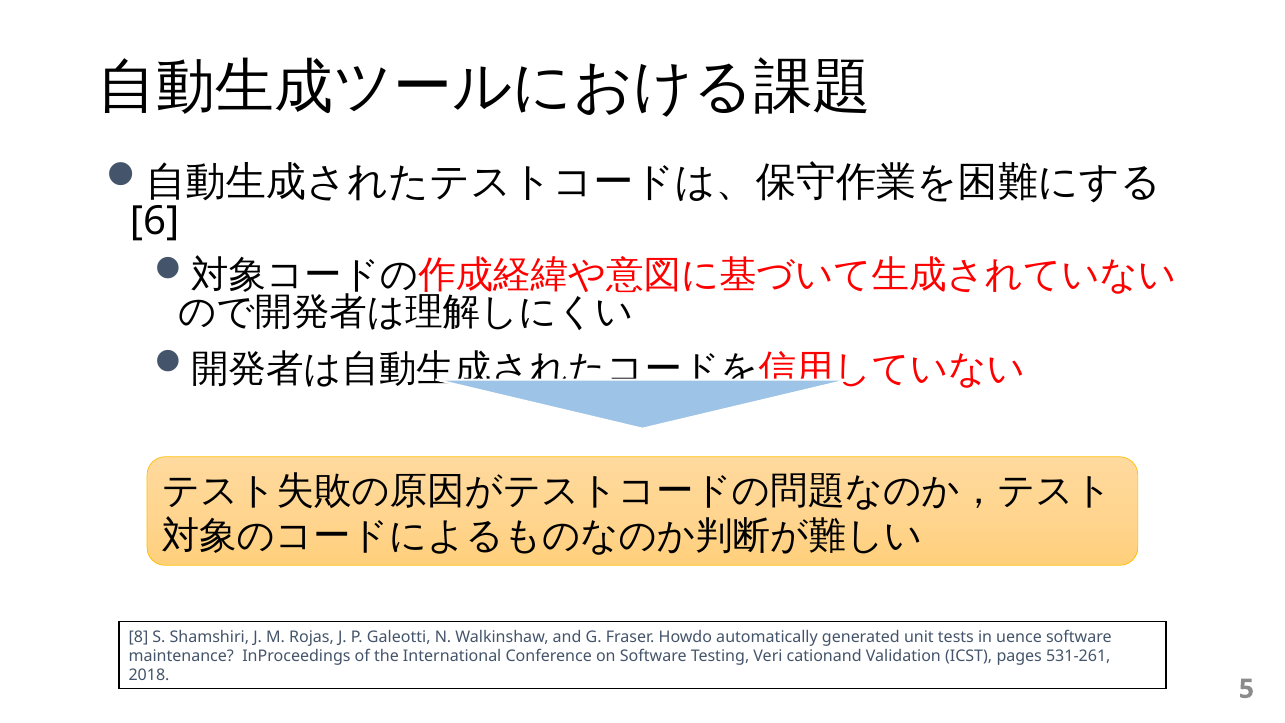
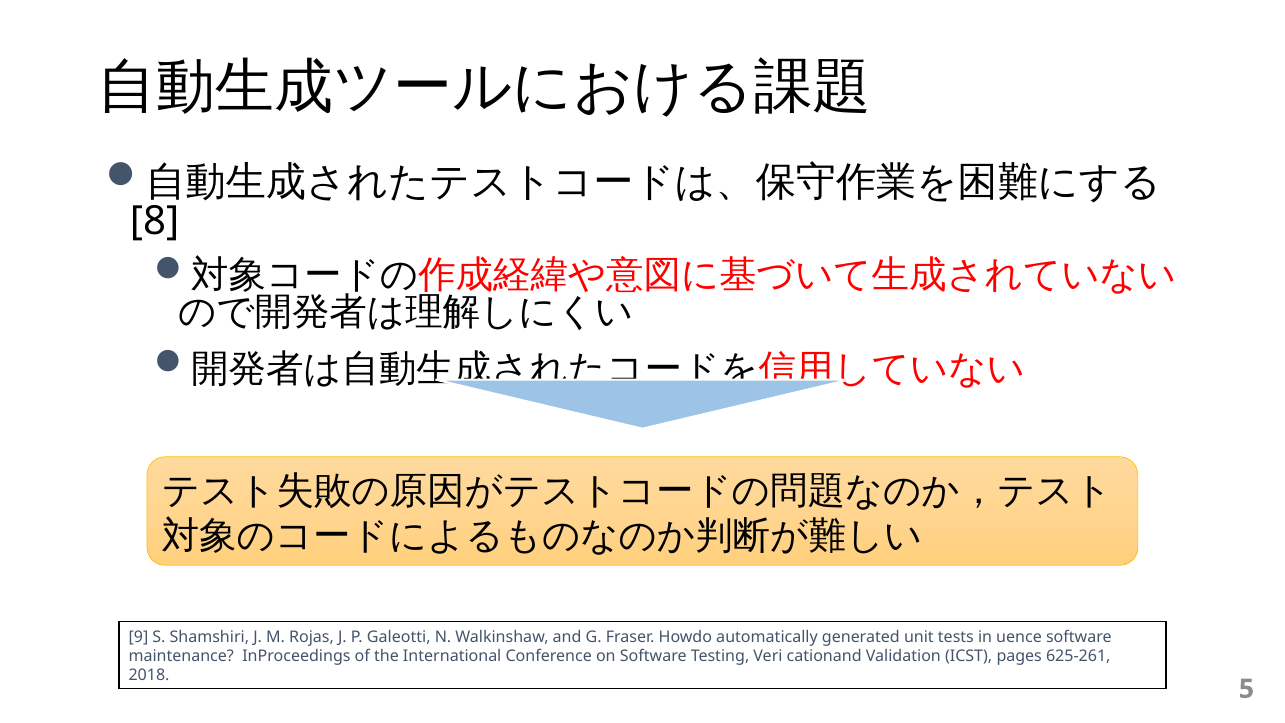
6: 6 -> 8 (155, 221)
8: 8 -> 9 (138, 637)
531-261: 531-261 -> 625-261 (1078, 656)
